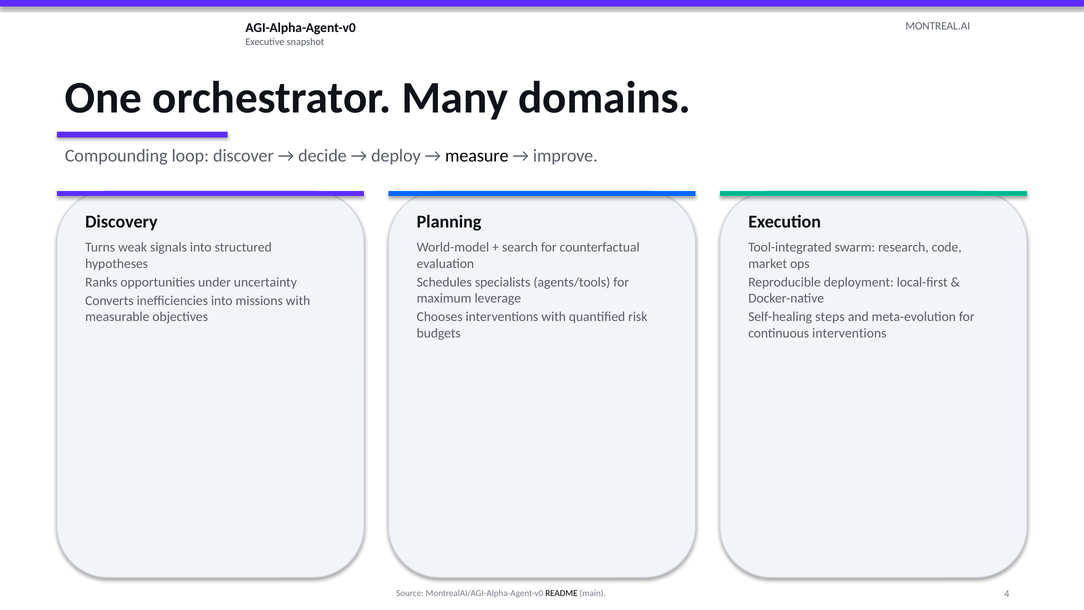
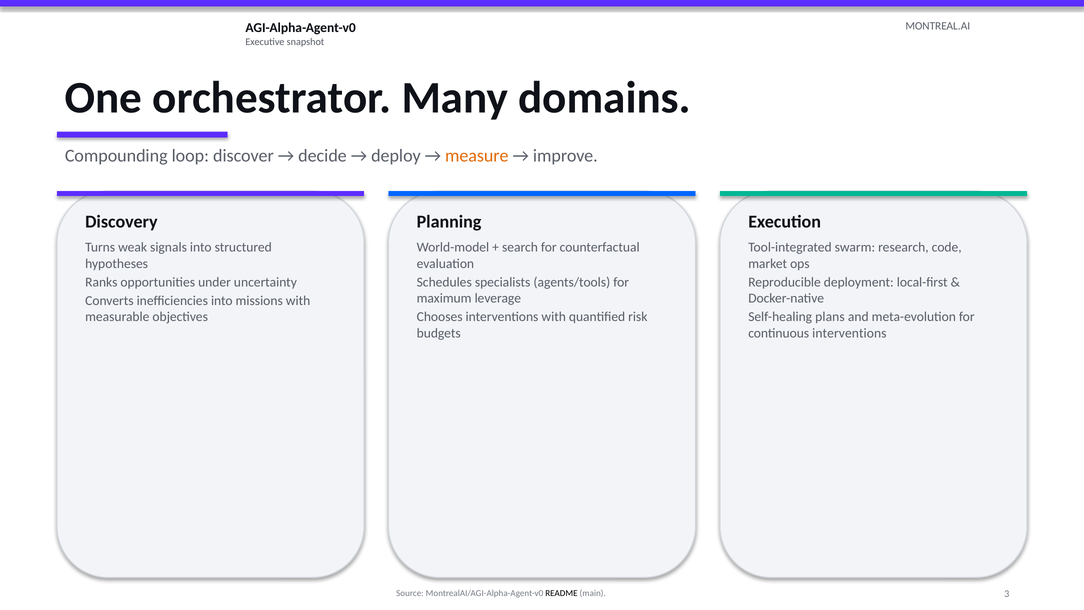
measure colour: black -> orange (477, 156)
steps: steps -> plans (830, 317)
4: 4 -> 3 (1007, 594)
